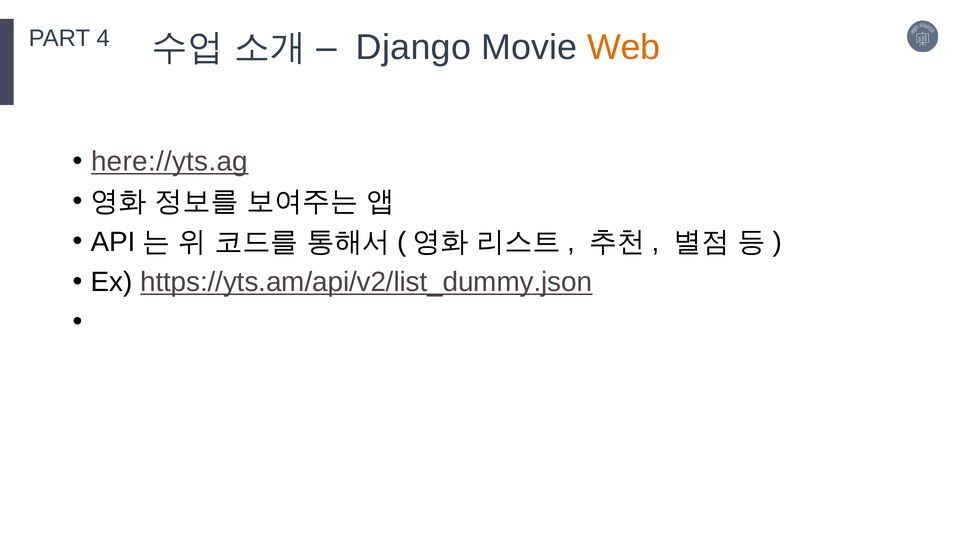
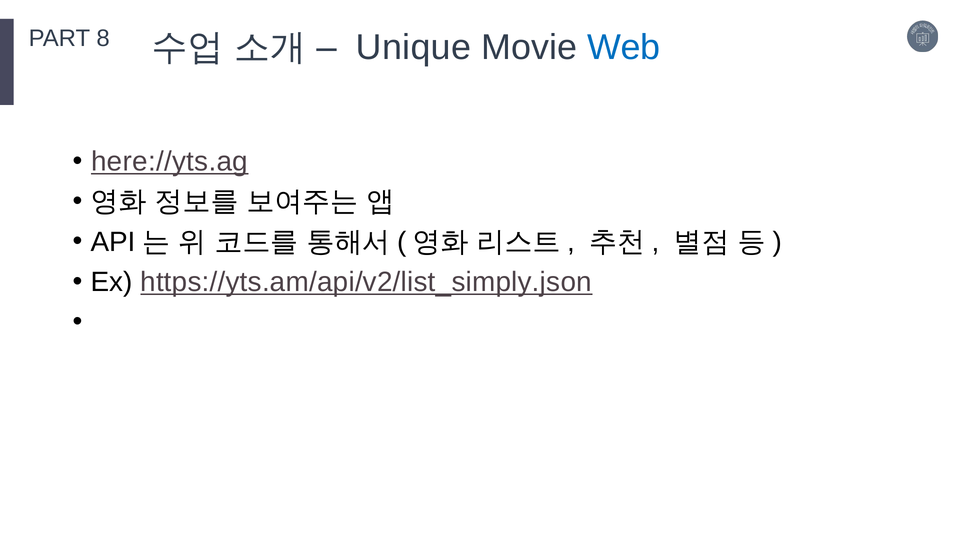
4: 4 -> 8 (103, 38)
Django: Django -> Unique (414, 48)
Web colour: orange -> blue (624, 48)
https://yts.am/api/v2/list_dummy.json: https://yts.am/api/v2/list_dummy.json -> https://yts.am/api/v2/list_simply.json (366, 282)
